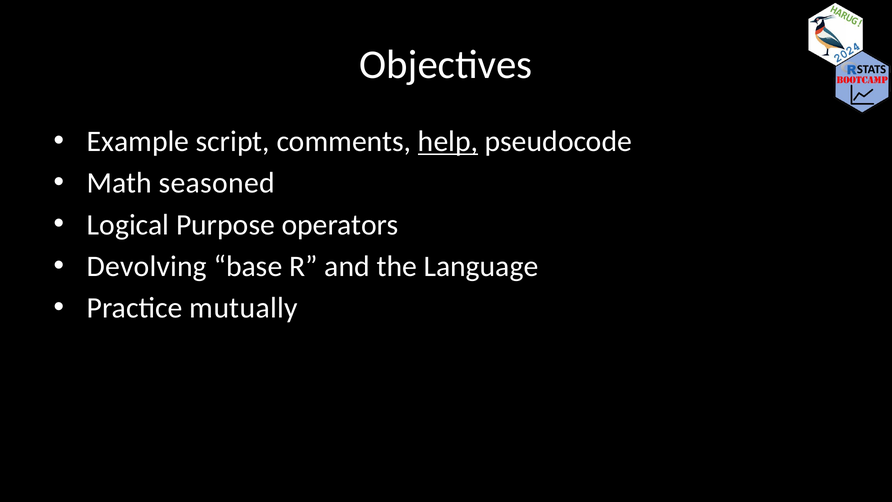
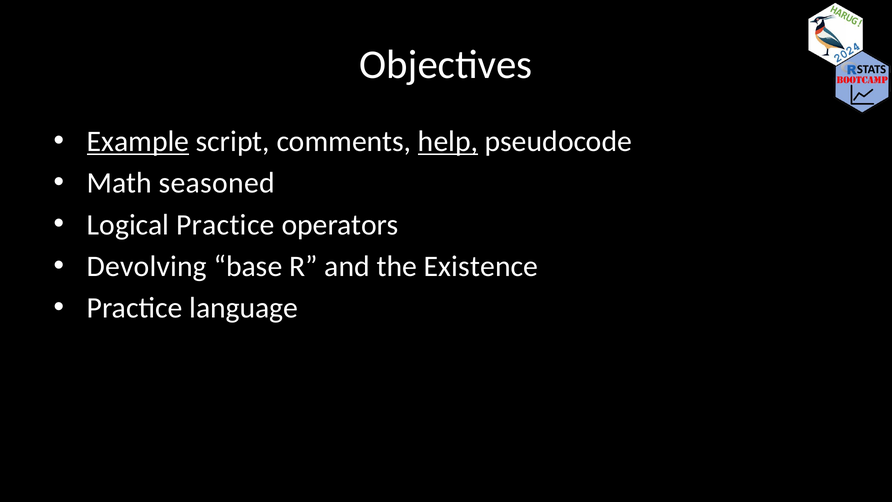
Example underline: none -> present (138, 141)
Logical Purpose: Purpose -> Practice (225, 225)
Language: Language -> Existence (481, 266)
mutually: mutually -> language (244, 308)
